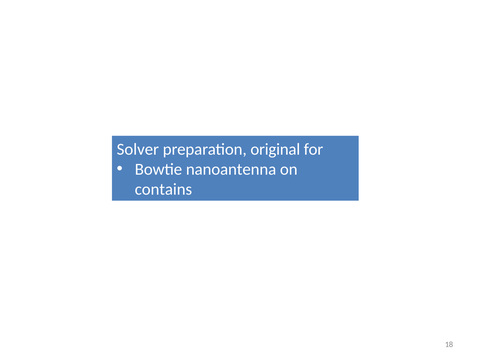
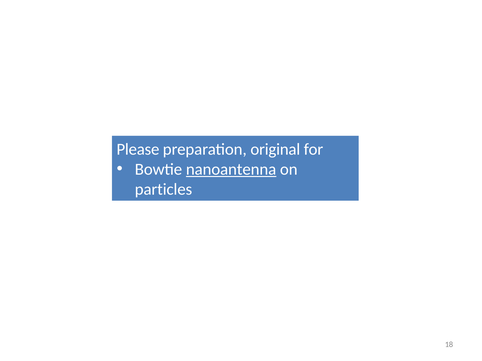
Solver: Solver -> Please (138, 150)
nanoantenna underline: none -> present (231, 170)
contains: contains -> particles (163, 190)
